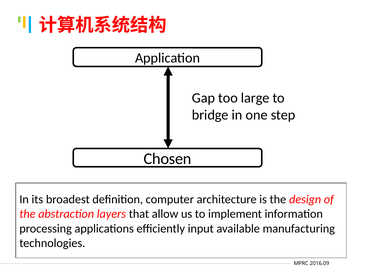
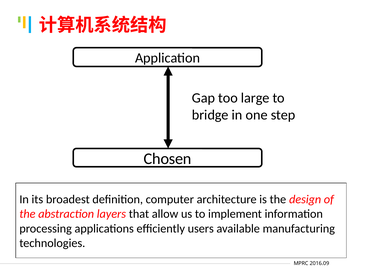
input: input -> users (201, 228)
